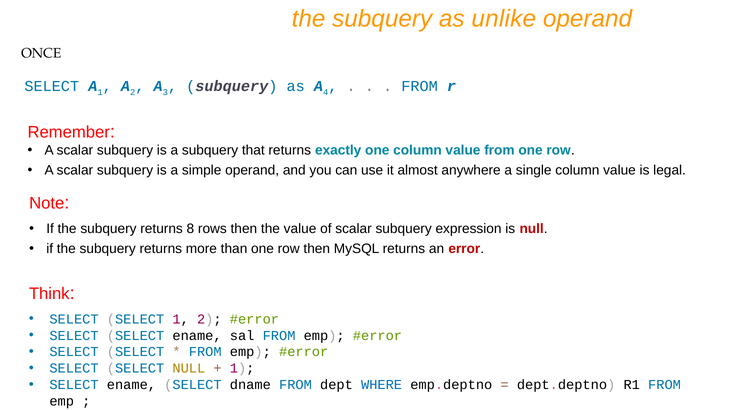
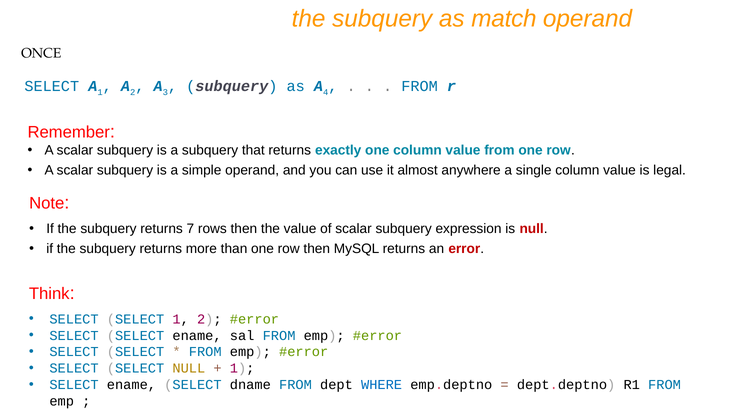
unlike: unlike -> match (504, 19)
8: 8 -> 7 (190, 229)
